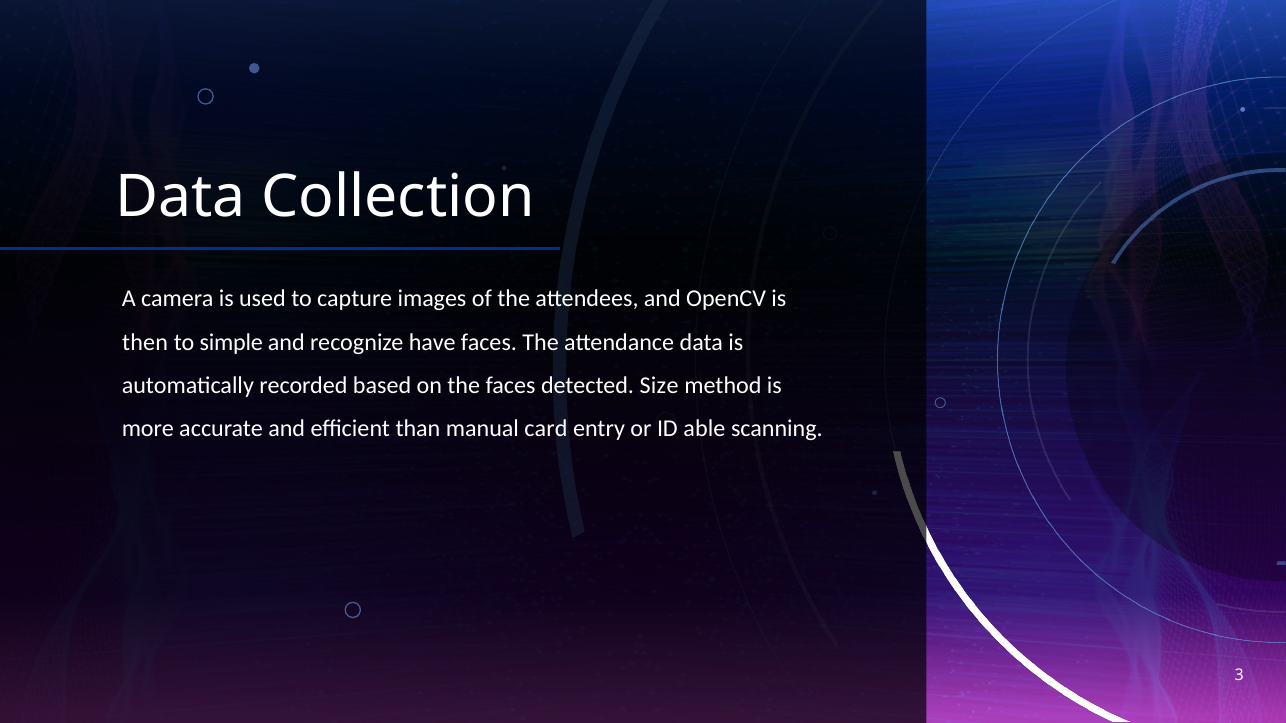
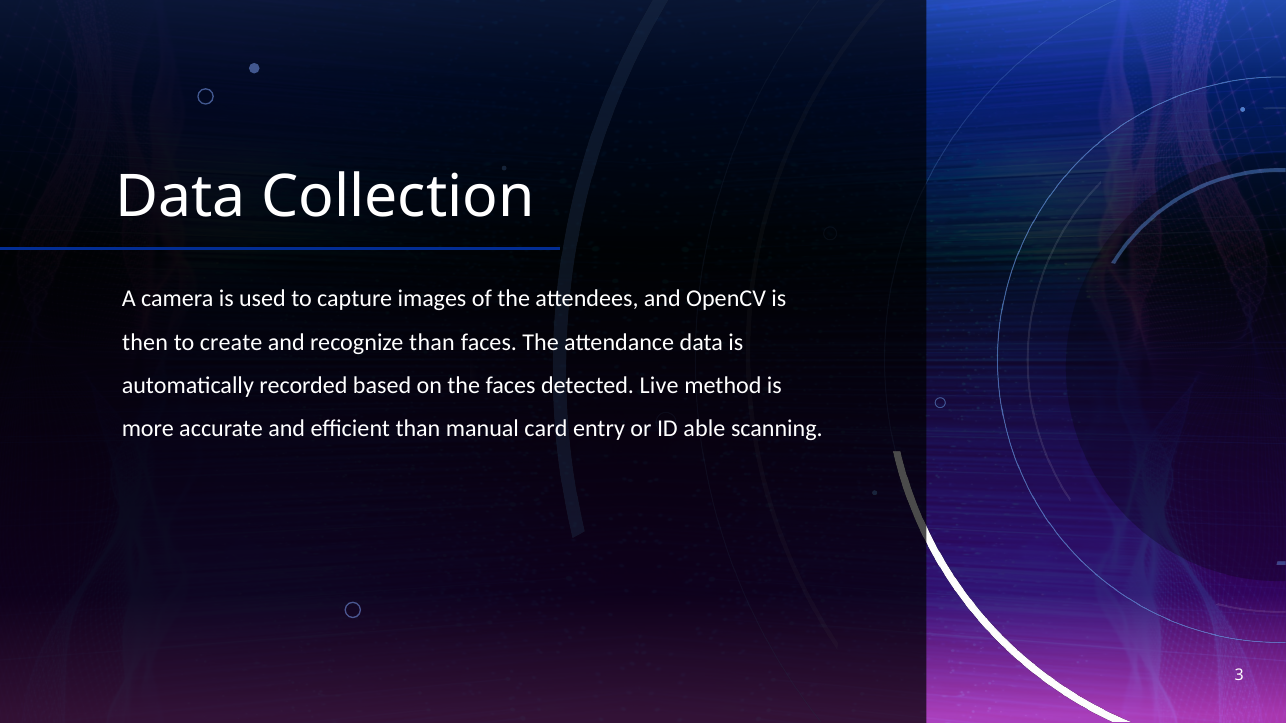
simple: simple -> create (231, 342)
recognize have: have -> than (432, 342)
Size: Size -> Live (659, 386)
